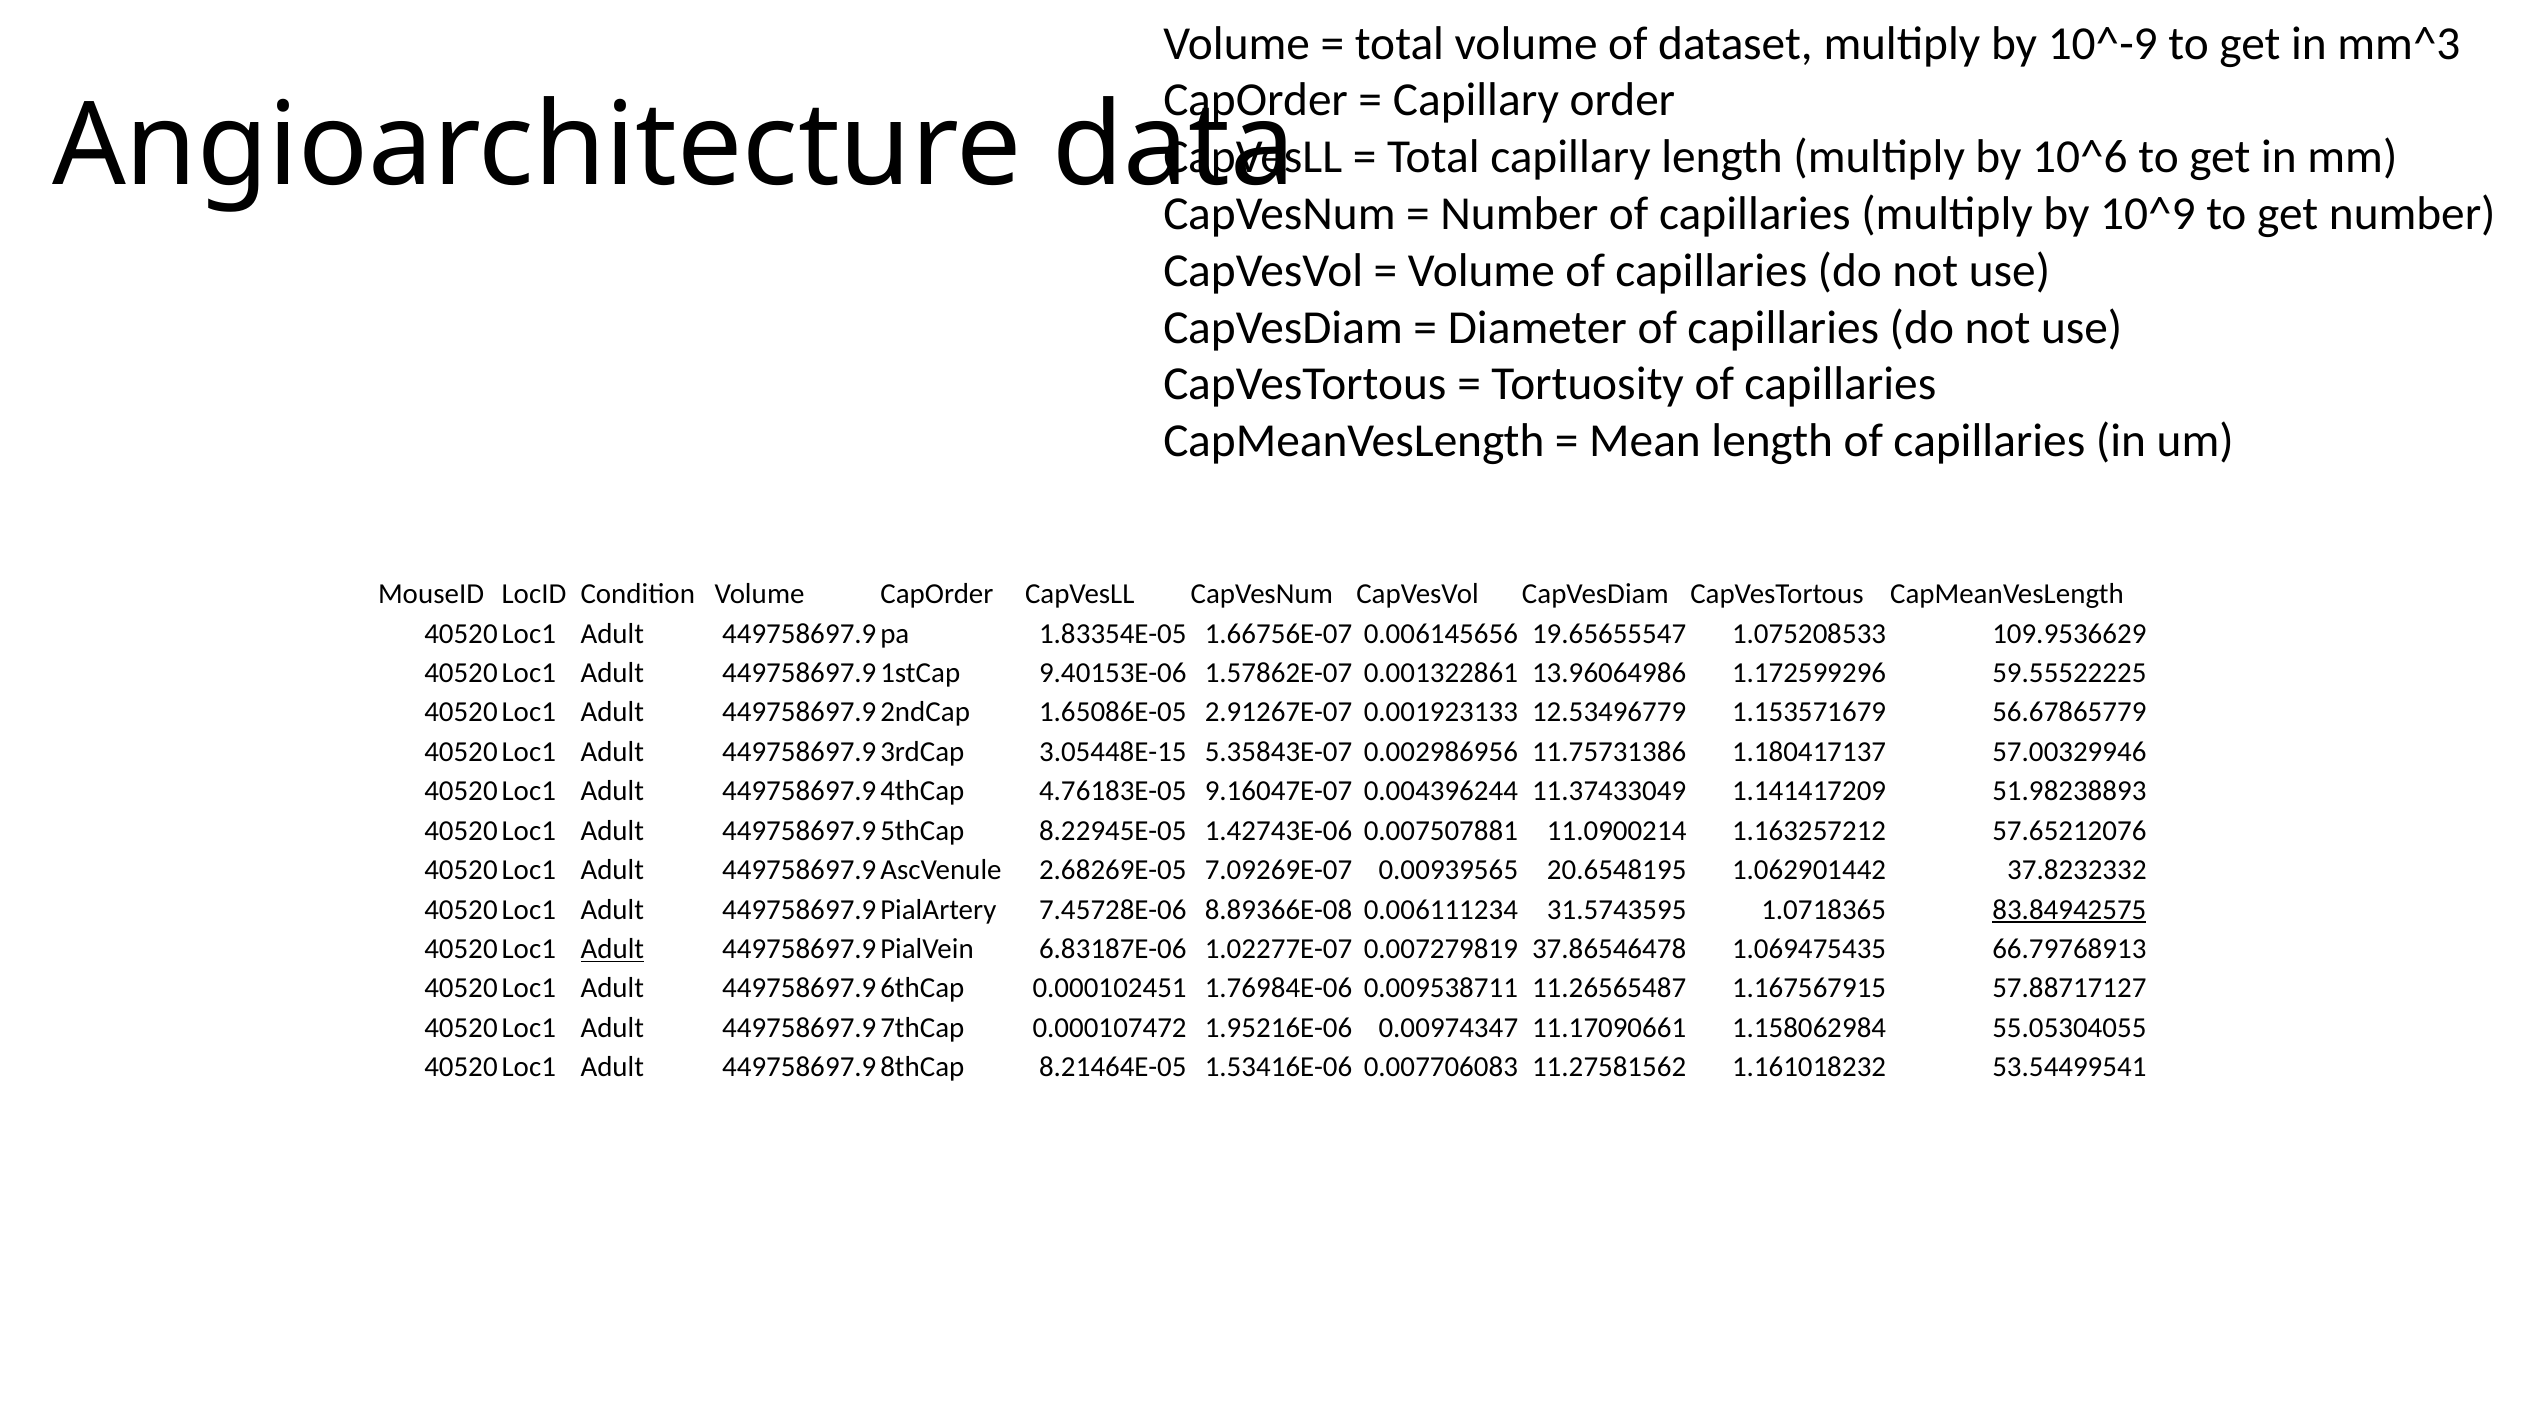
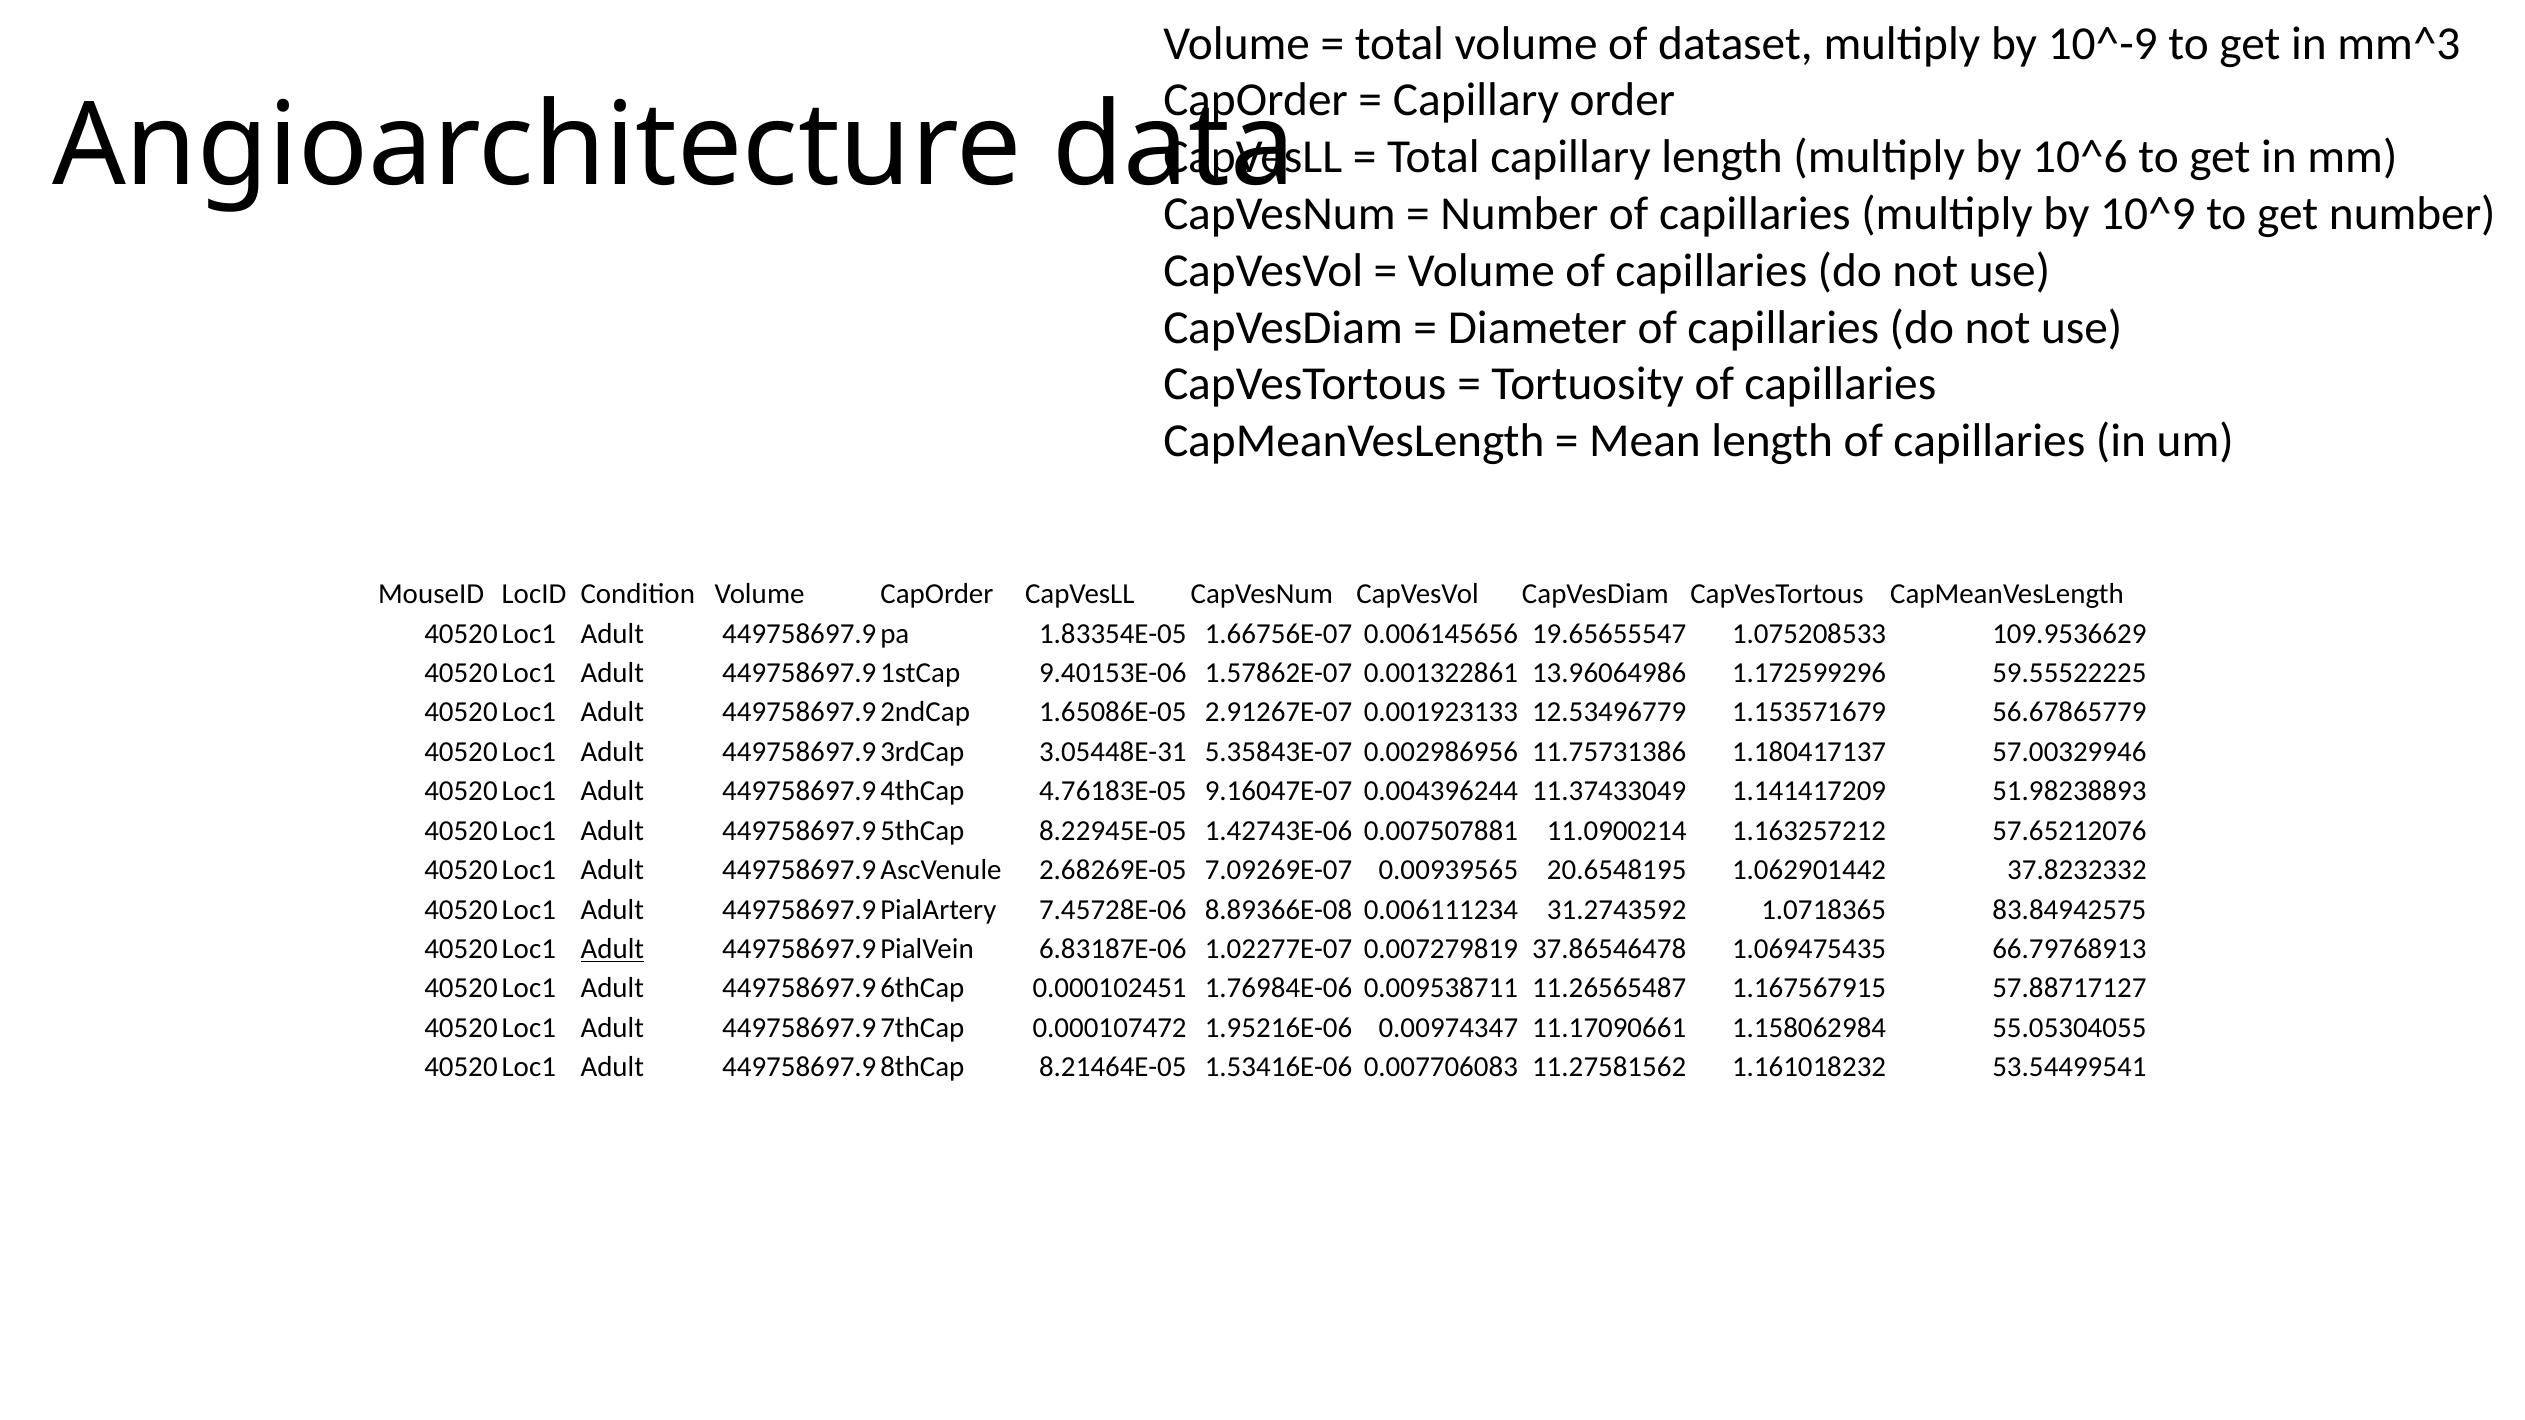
3.05448E-15: 3.05448E-15 -> 3.05448E-31 (1113, 752)
31.5743595: 31.5743595 -> 31.2743592 (1617, 910)
83.84942575 underline: present -> none (2069, 910)
